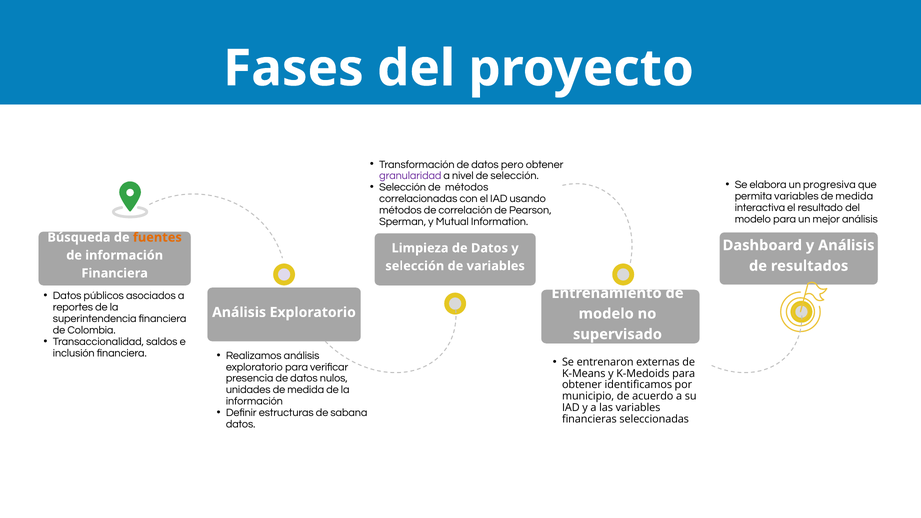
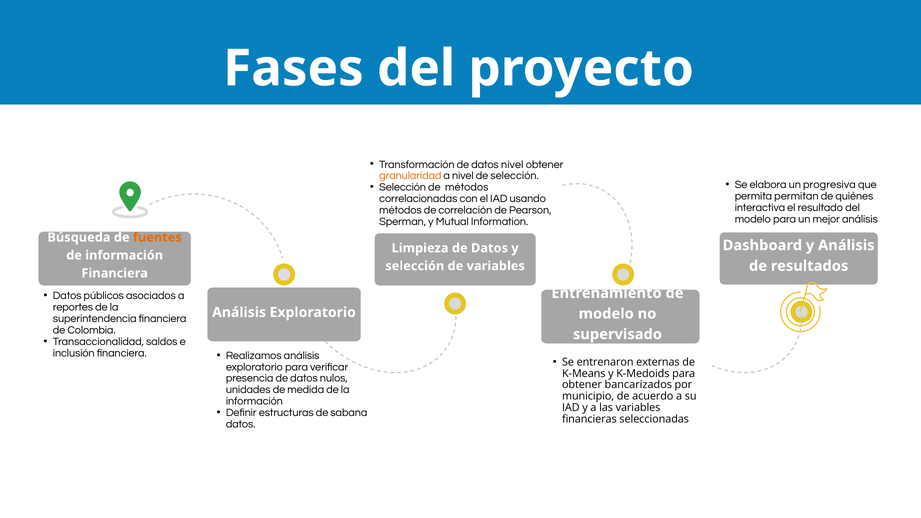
datos pero: pero -> nivel (512, 164)
granularidad colour: purple -> orange (410, 176)
permita variables: variables -> permitan (796, 196)
medida: medida -> quiénes (854, 196)
identificamos: identificamos -> bancarizados (638, 385)
